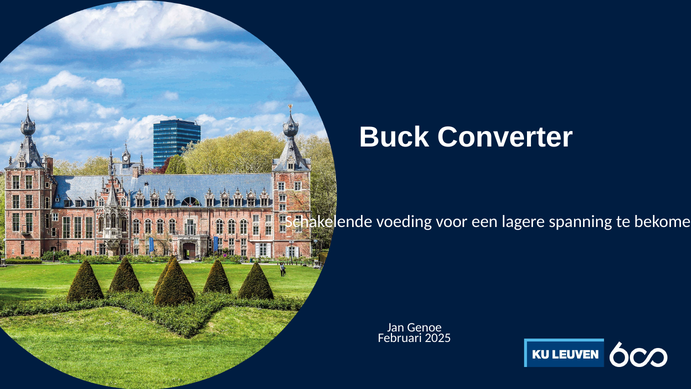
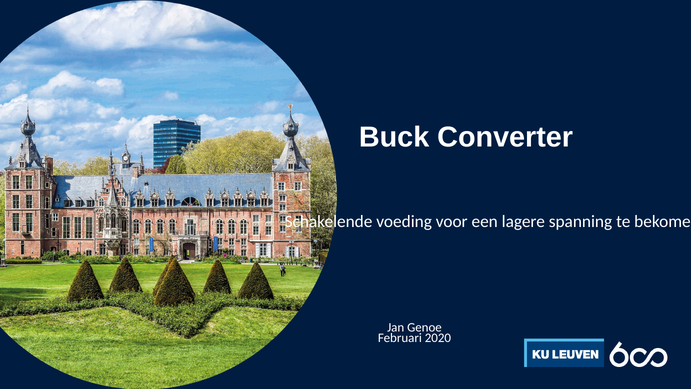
2025: 2025 -> 2020 (438, 338)
